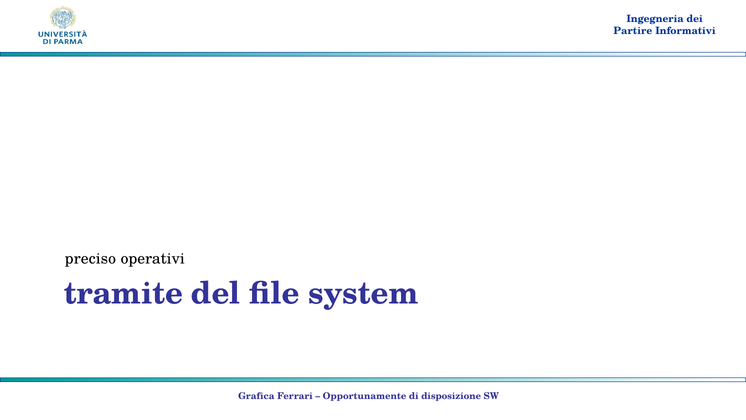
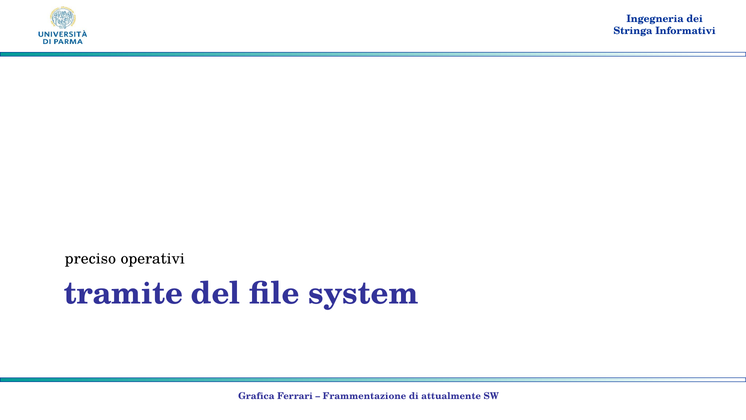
Partire: Partire -> Stringa (633, 31)
Opportunamente: Opportunamente -> Frammentazione (364, 396)
disposizione: disposizione -> attualmente (451, 396)
